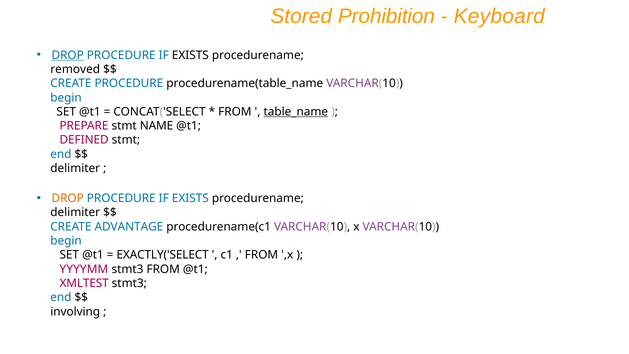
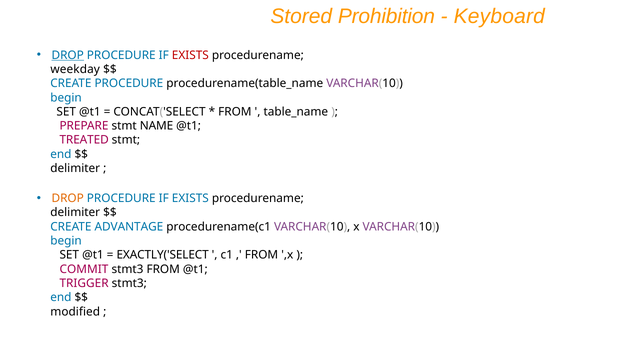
EXISTS colour: black -> red (190, 55)
removed: removed -> weekday (75, 69)
table_name underline: present -> none (296, 112)
DEFINED: DEFINED -> TREATED (84, 140)
YYYYMM: YYYYMM -> COMMIT (84, 269)
XMLTEST: XMLTEST -> TRIGGER (84, 283)
involving: involving -> modified (75, 311)
